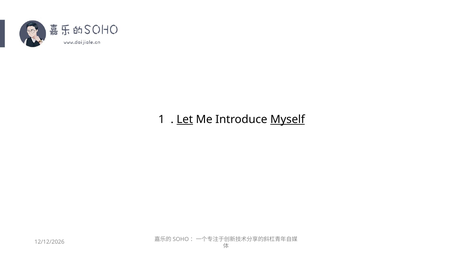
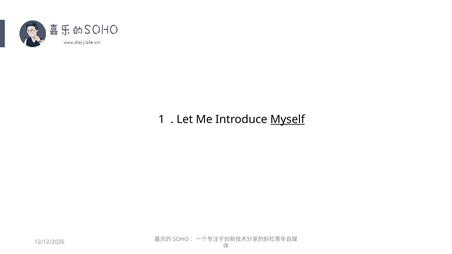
Let underline: present -> none (185, 120)
